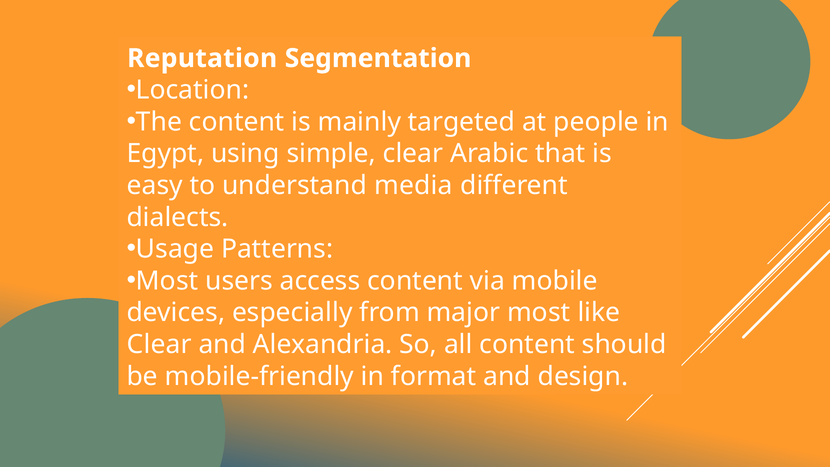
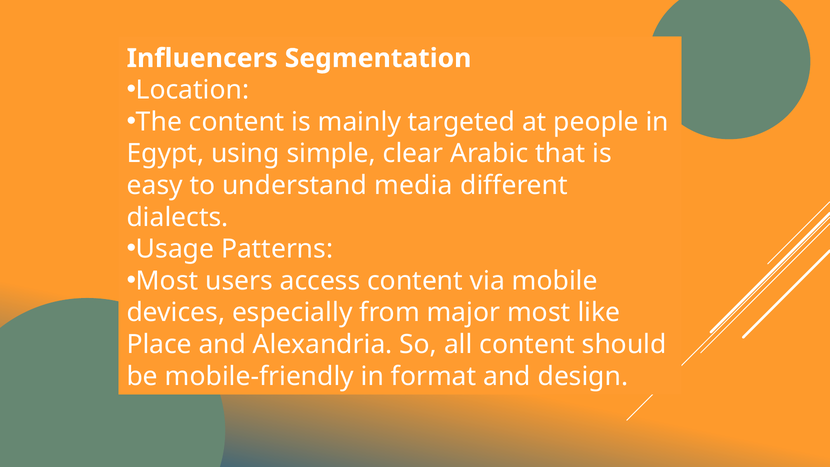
Reputation: Reputation -> Influencers (202, 58)
Clear: Clear -> Place (159, 344)
